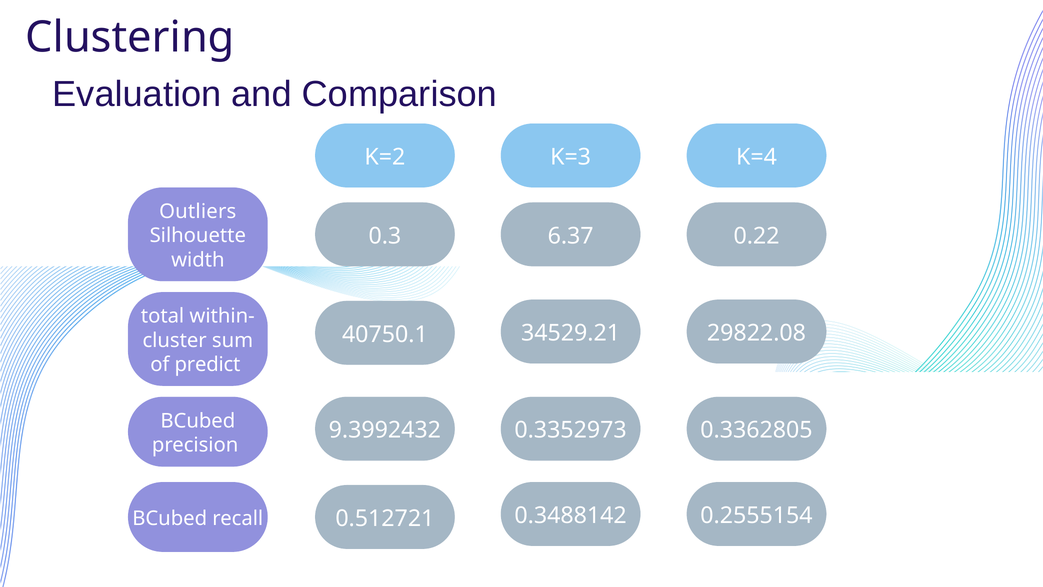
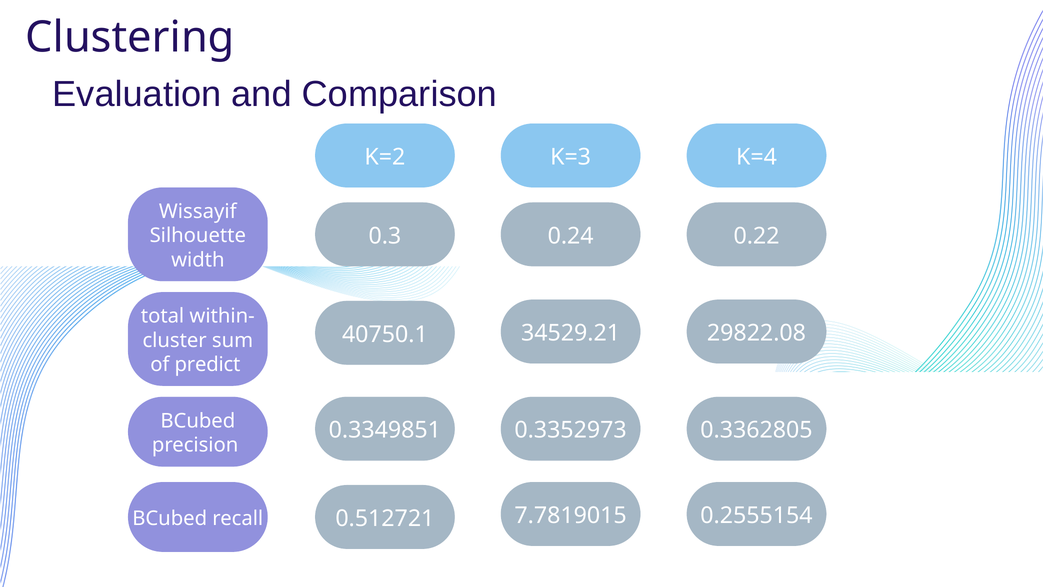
Outliers: Outliers -> Wissayif (198, 211)
6.37: 6.37 -> 0.24 (571, 236)
9.3992432: 9.3992432 -> 0.3349851 (385, 430)
0.3488142: 0.3488142 -> 7.7819015 (571, 515)
